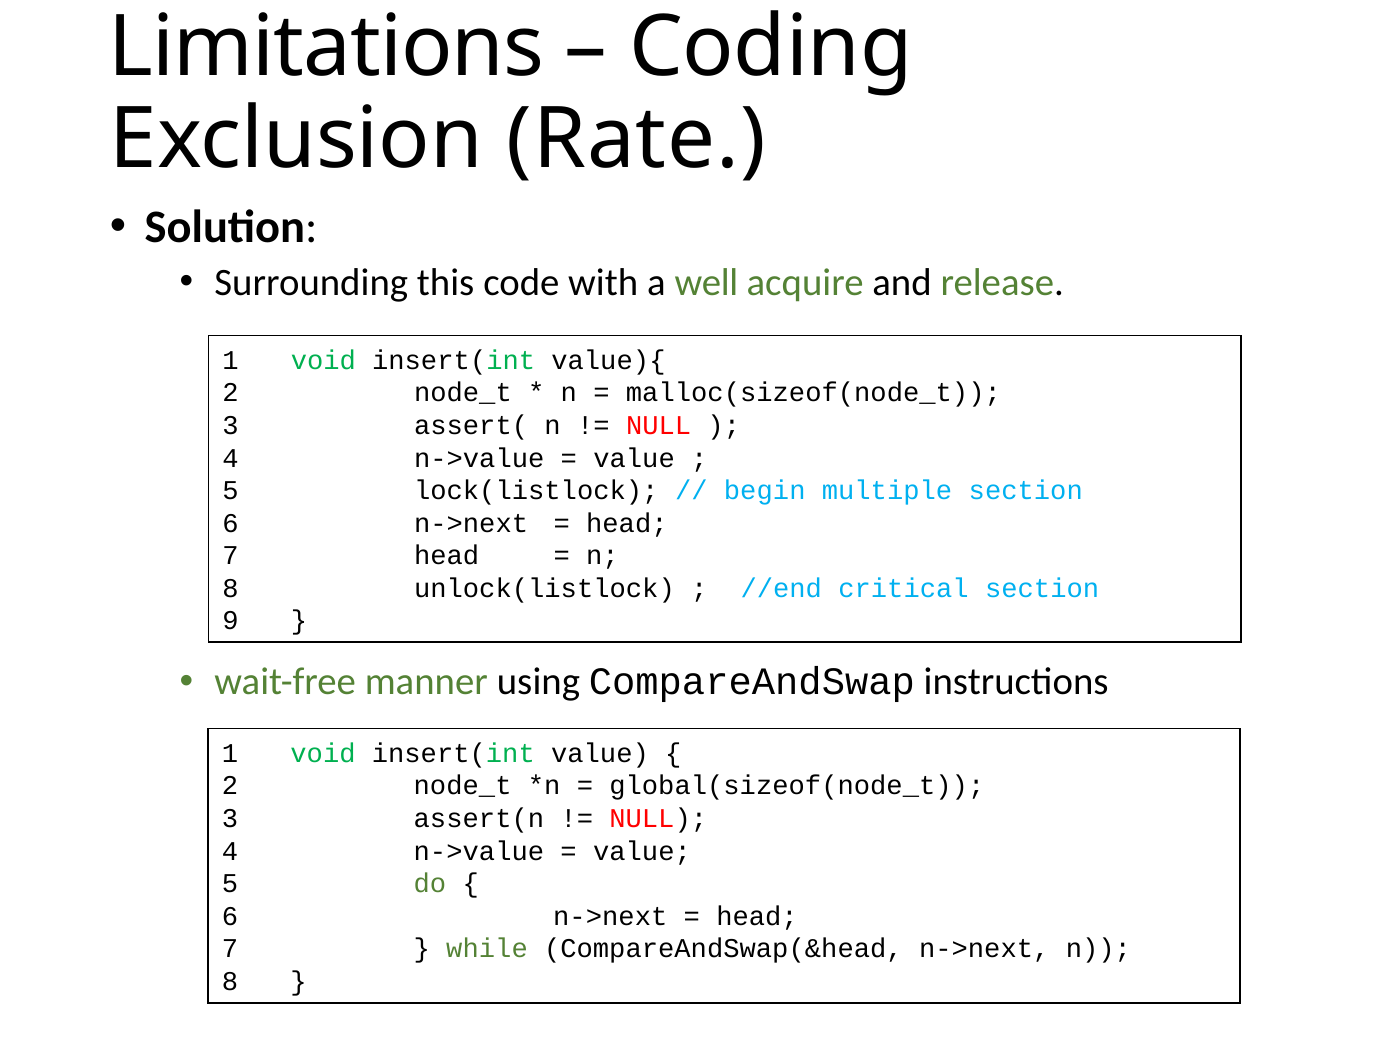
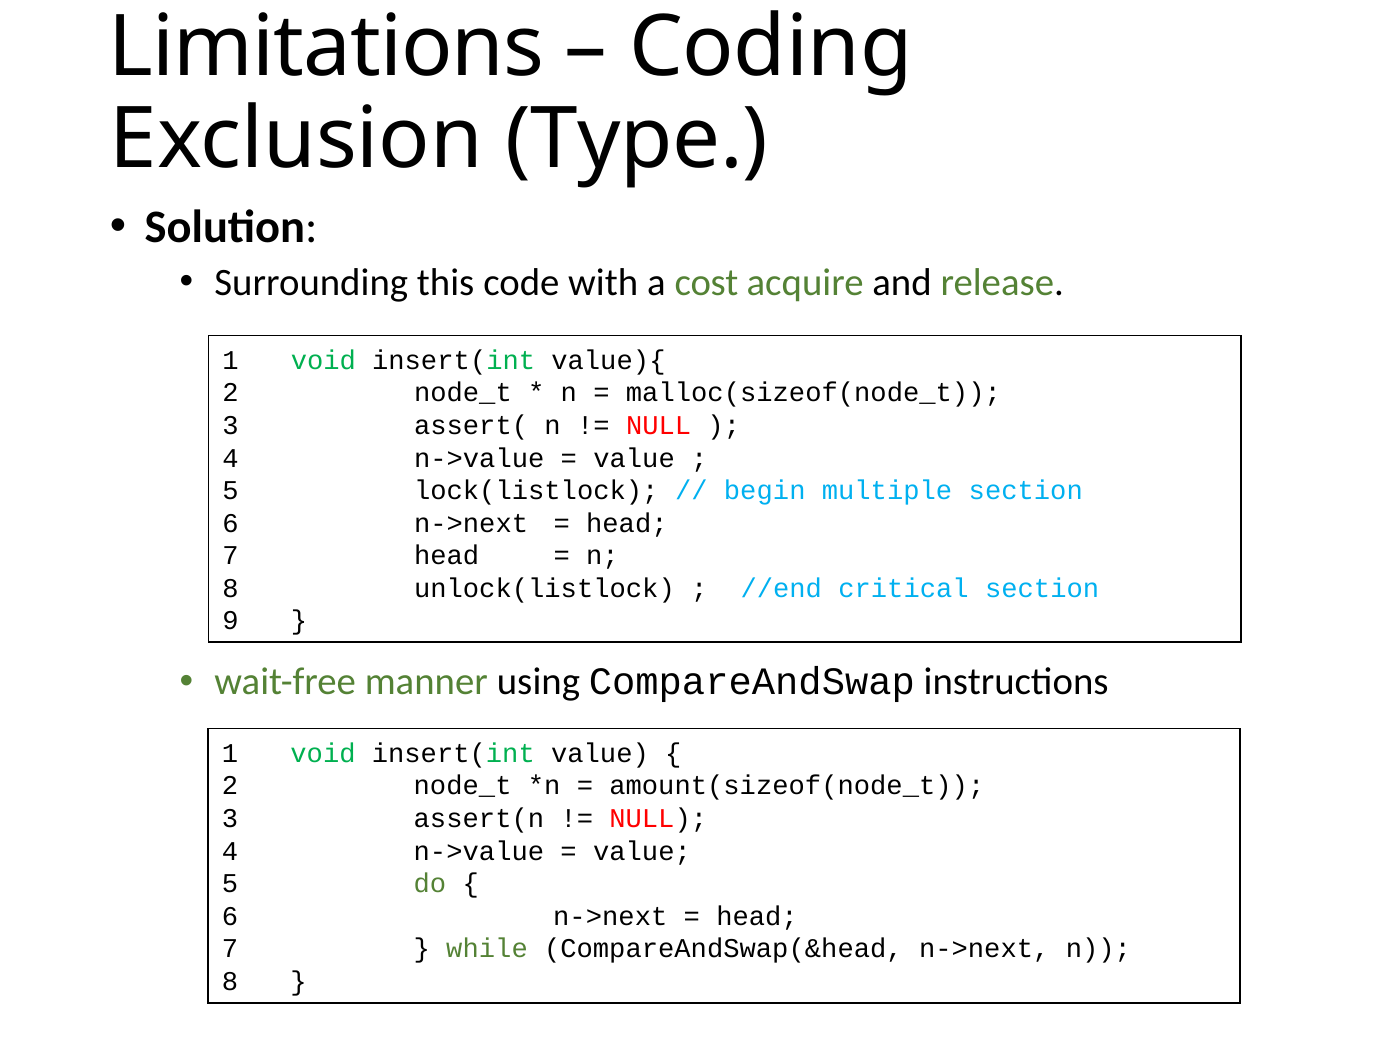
Rate: Rate -> Type (637, 140)
well: well -> cost (706, 283)
global(sizeof(node_t: global(sizeof(node_t -> amount(sizeof(node_t (797, 786)
